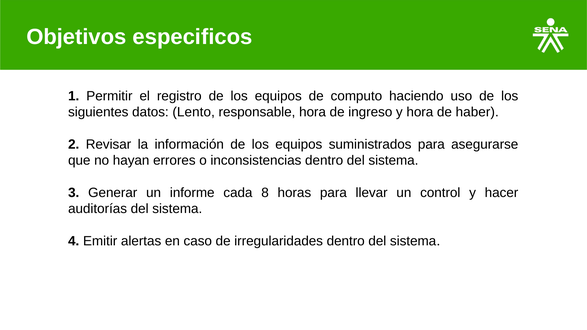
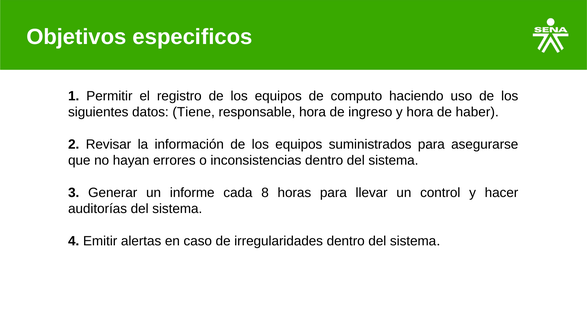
Lento: Lento -> Tiene (194, 112)
